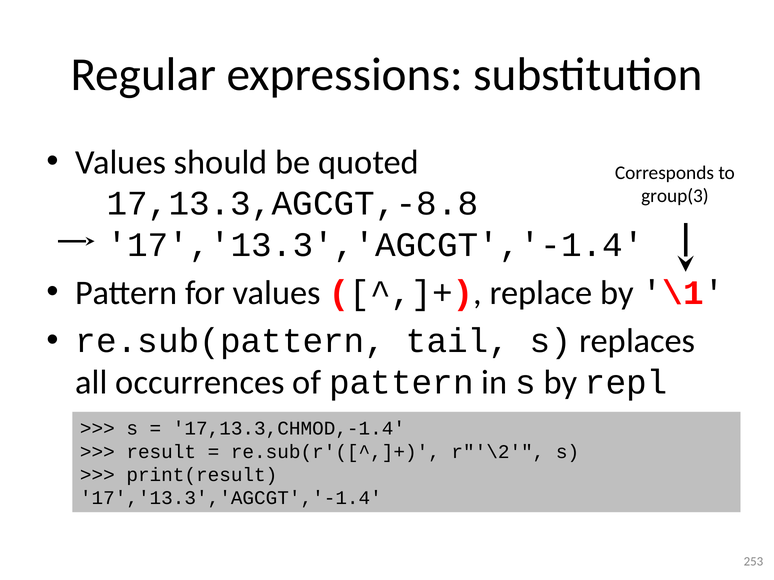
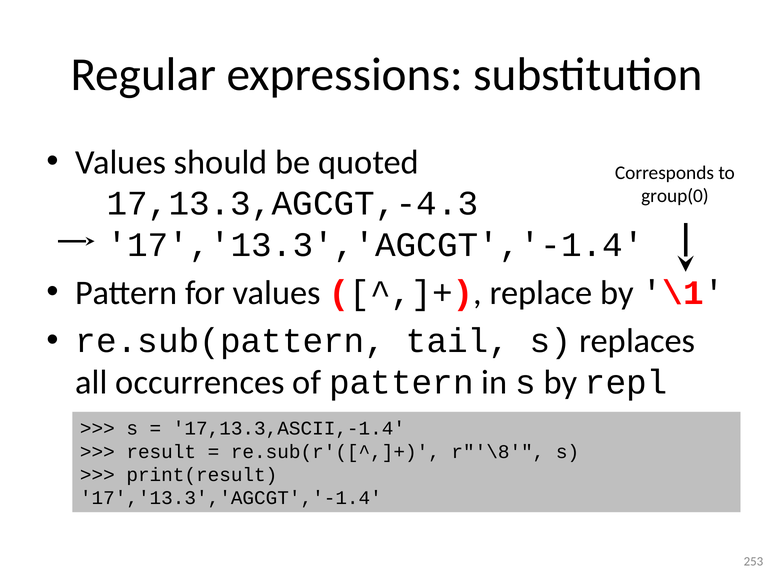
group(3: group(3 -> group(0 (675, 196)
17,13.3,AGCGT,-8.8: 17,13.3,AGCGT,-8.8 -> 17,13.3,AGCGT,-4.3 (292, 204)
17,13.3,CHMOD,-1.4: 17,13.3,CHMOD,-1.4 -> 17,13.3,ASCII,-1.4 (289, 429)
r"'\2: r"'\2 -> r"'\8 (498, 452)
